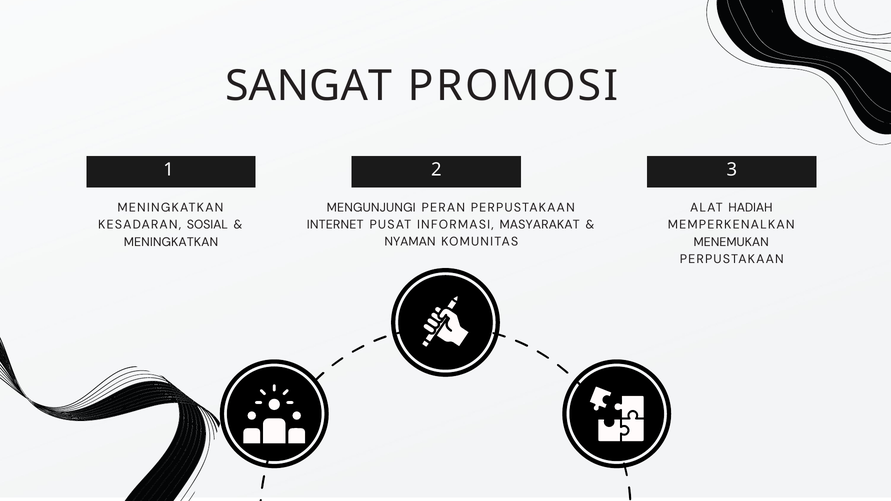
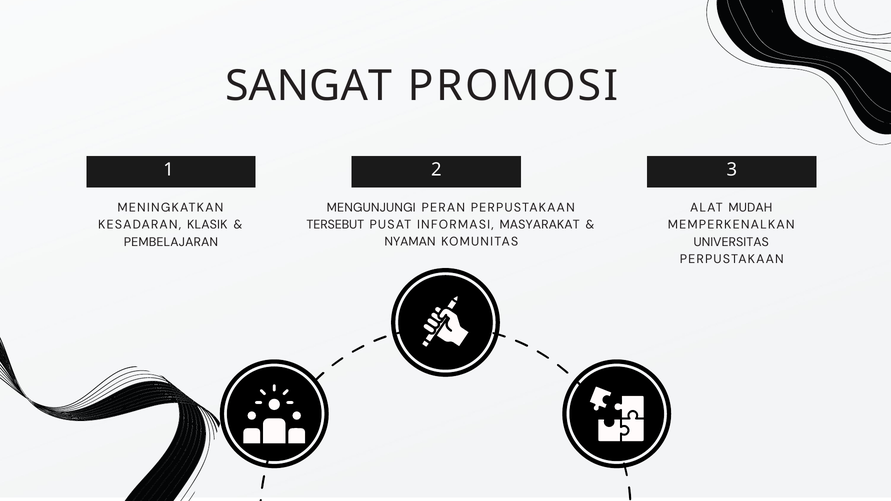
HADIAH: HADIAH -> MUDAH (750, 208)
INTERNET: INTERNET -> TERSEBUT (335, 225)
SOSIAL: SOSIAL -> KLASIK (207, 225)
MENINGKATKAN: MENINGKATKAN -> PEMBELAJARAN (171, 242)
MENEMUKAN: MENEMUKAN -> UNIVERSITAS (731, 242)
